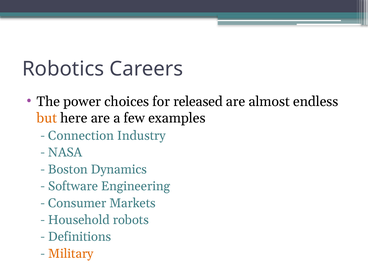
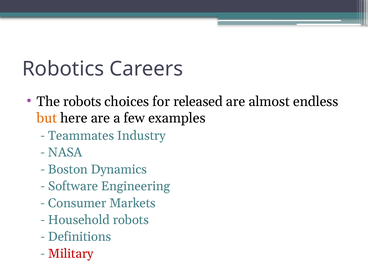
The power: power -> robots (82, 102)
Connection: Connection -> Teammates (81, 136)
Military colour: orange -> red (71, 254)
